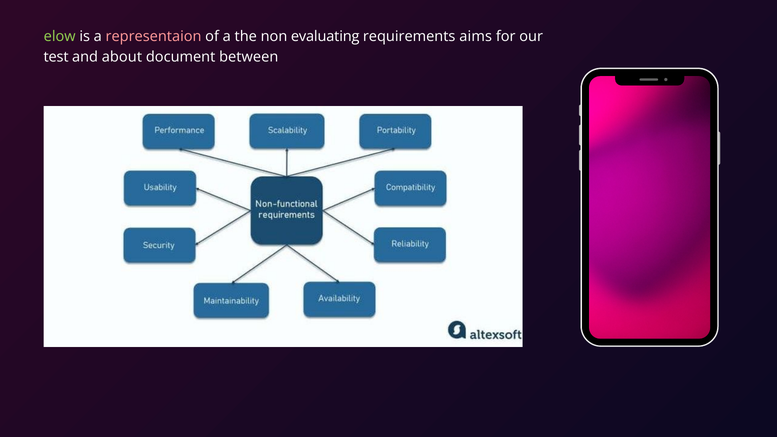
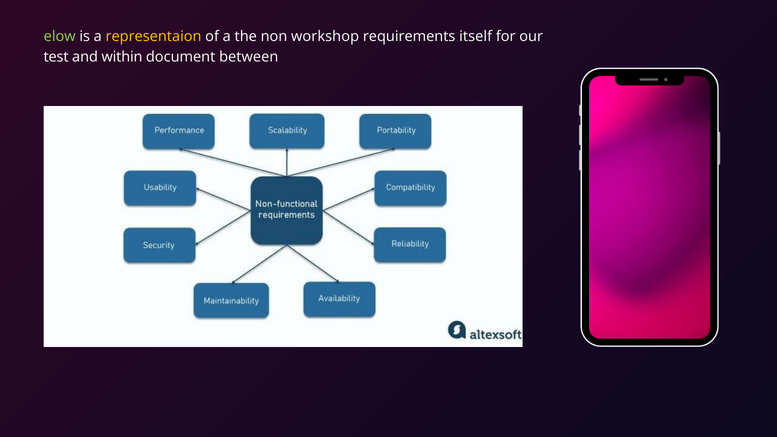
representaion colour: pink -> yellow (154, 37)
evaluating: evaluating -> workshop (325, 37)
aims: aims -> itself (476, 37)
about: about -> within (122, 57)
